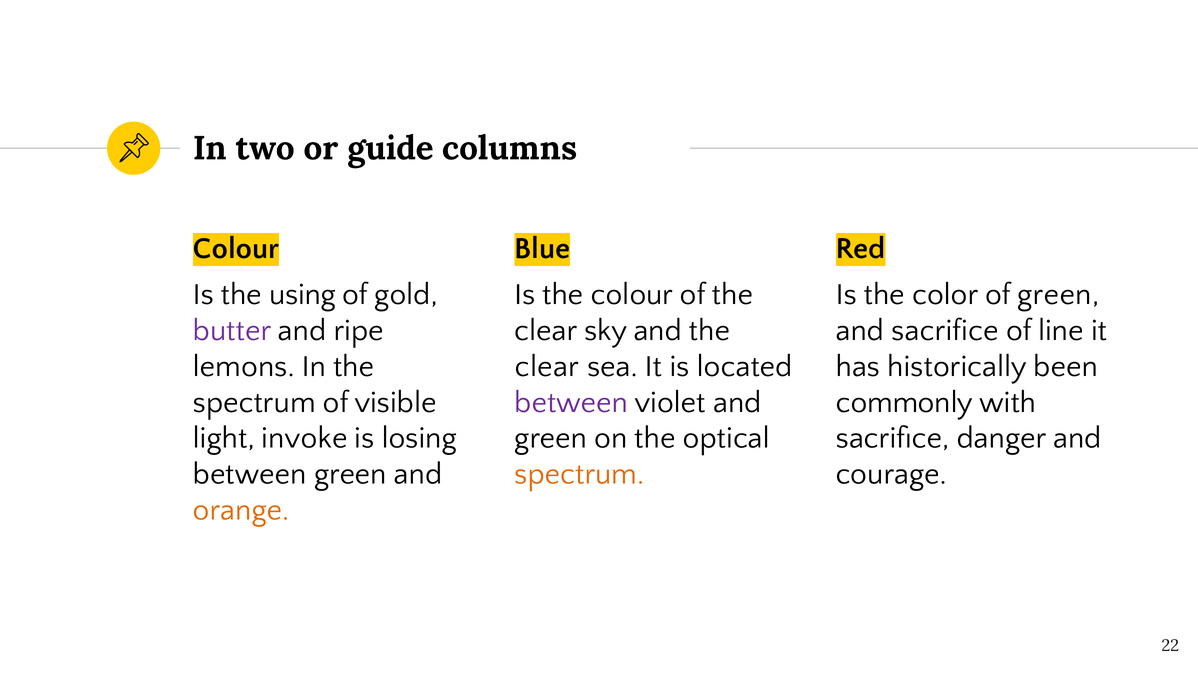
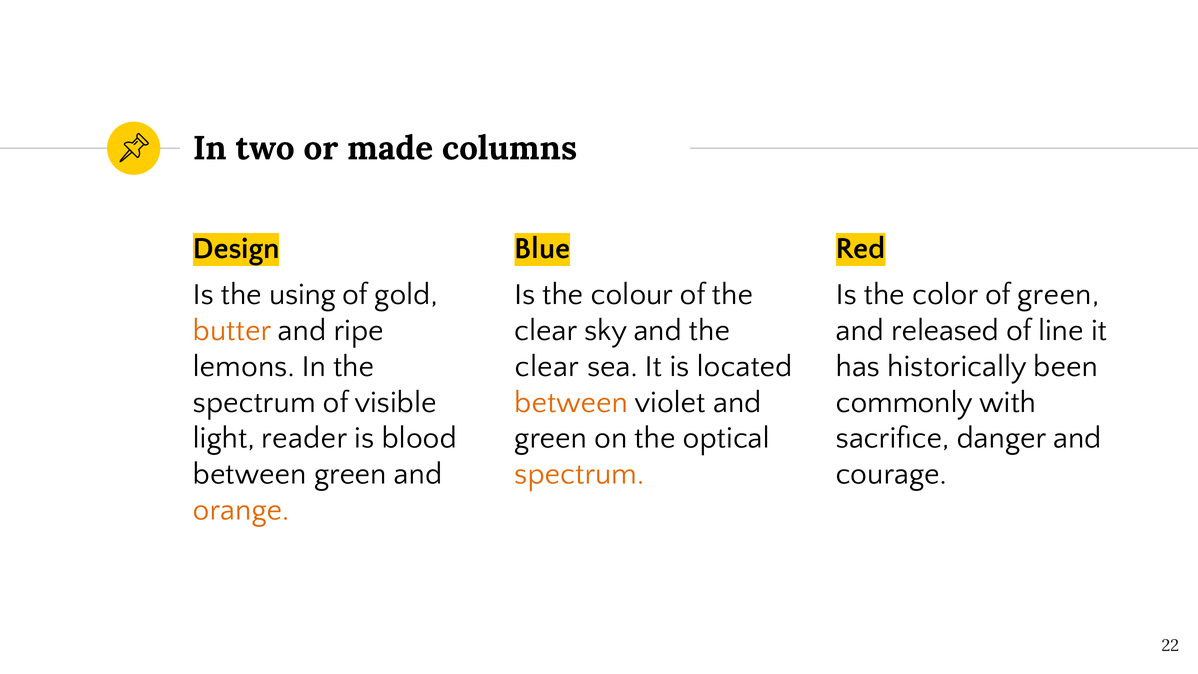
guide: guide -> made (390, 148)
Colour: Colour -> Design (236, 248)
butter colour: purple -> orange (232, 330)
and sacrifice: sacrifice -> released (945, 330)
between colour: purple -> orange (571, 402)
invoke: invoke -> reader (304, 438)
losing: losing -> blood (419, 438)
